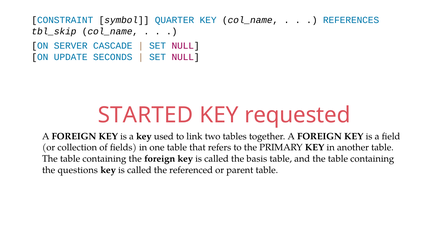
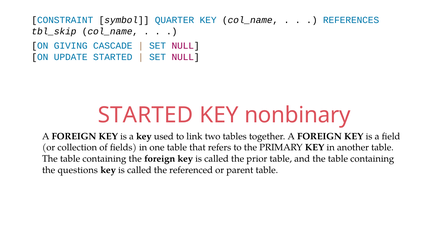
SERVER: SERVER -> GIVING (71, 46)
UPDATE SECONDS: SECONDS -> STARTED (113, 57)
requested: requested -> nonbinary (297, 115)
basis: basis -> prior (257, 159)
